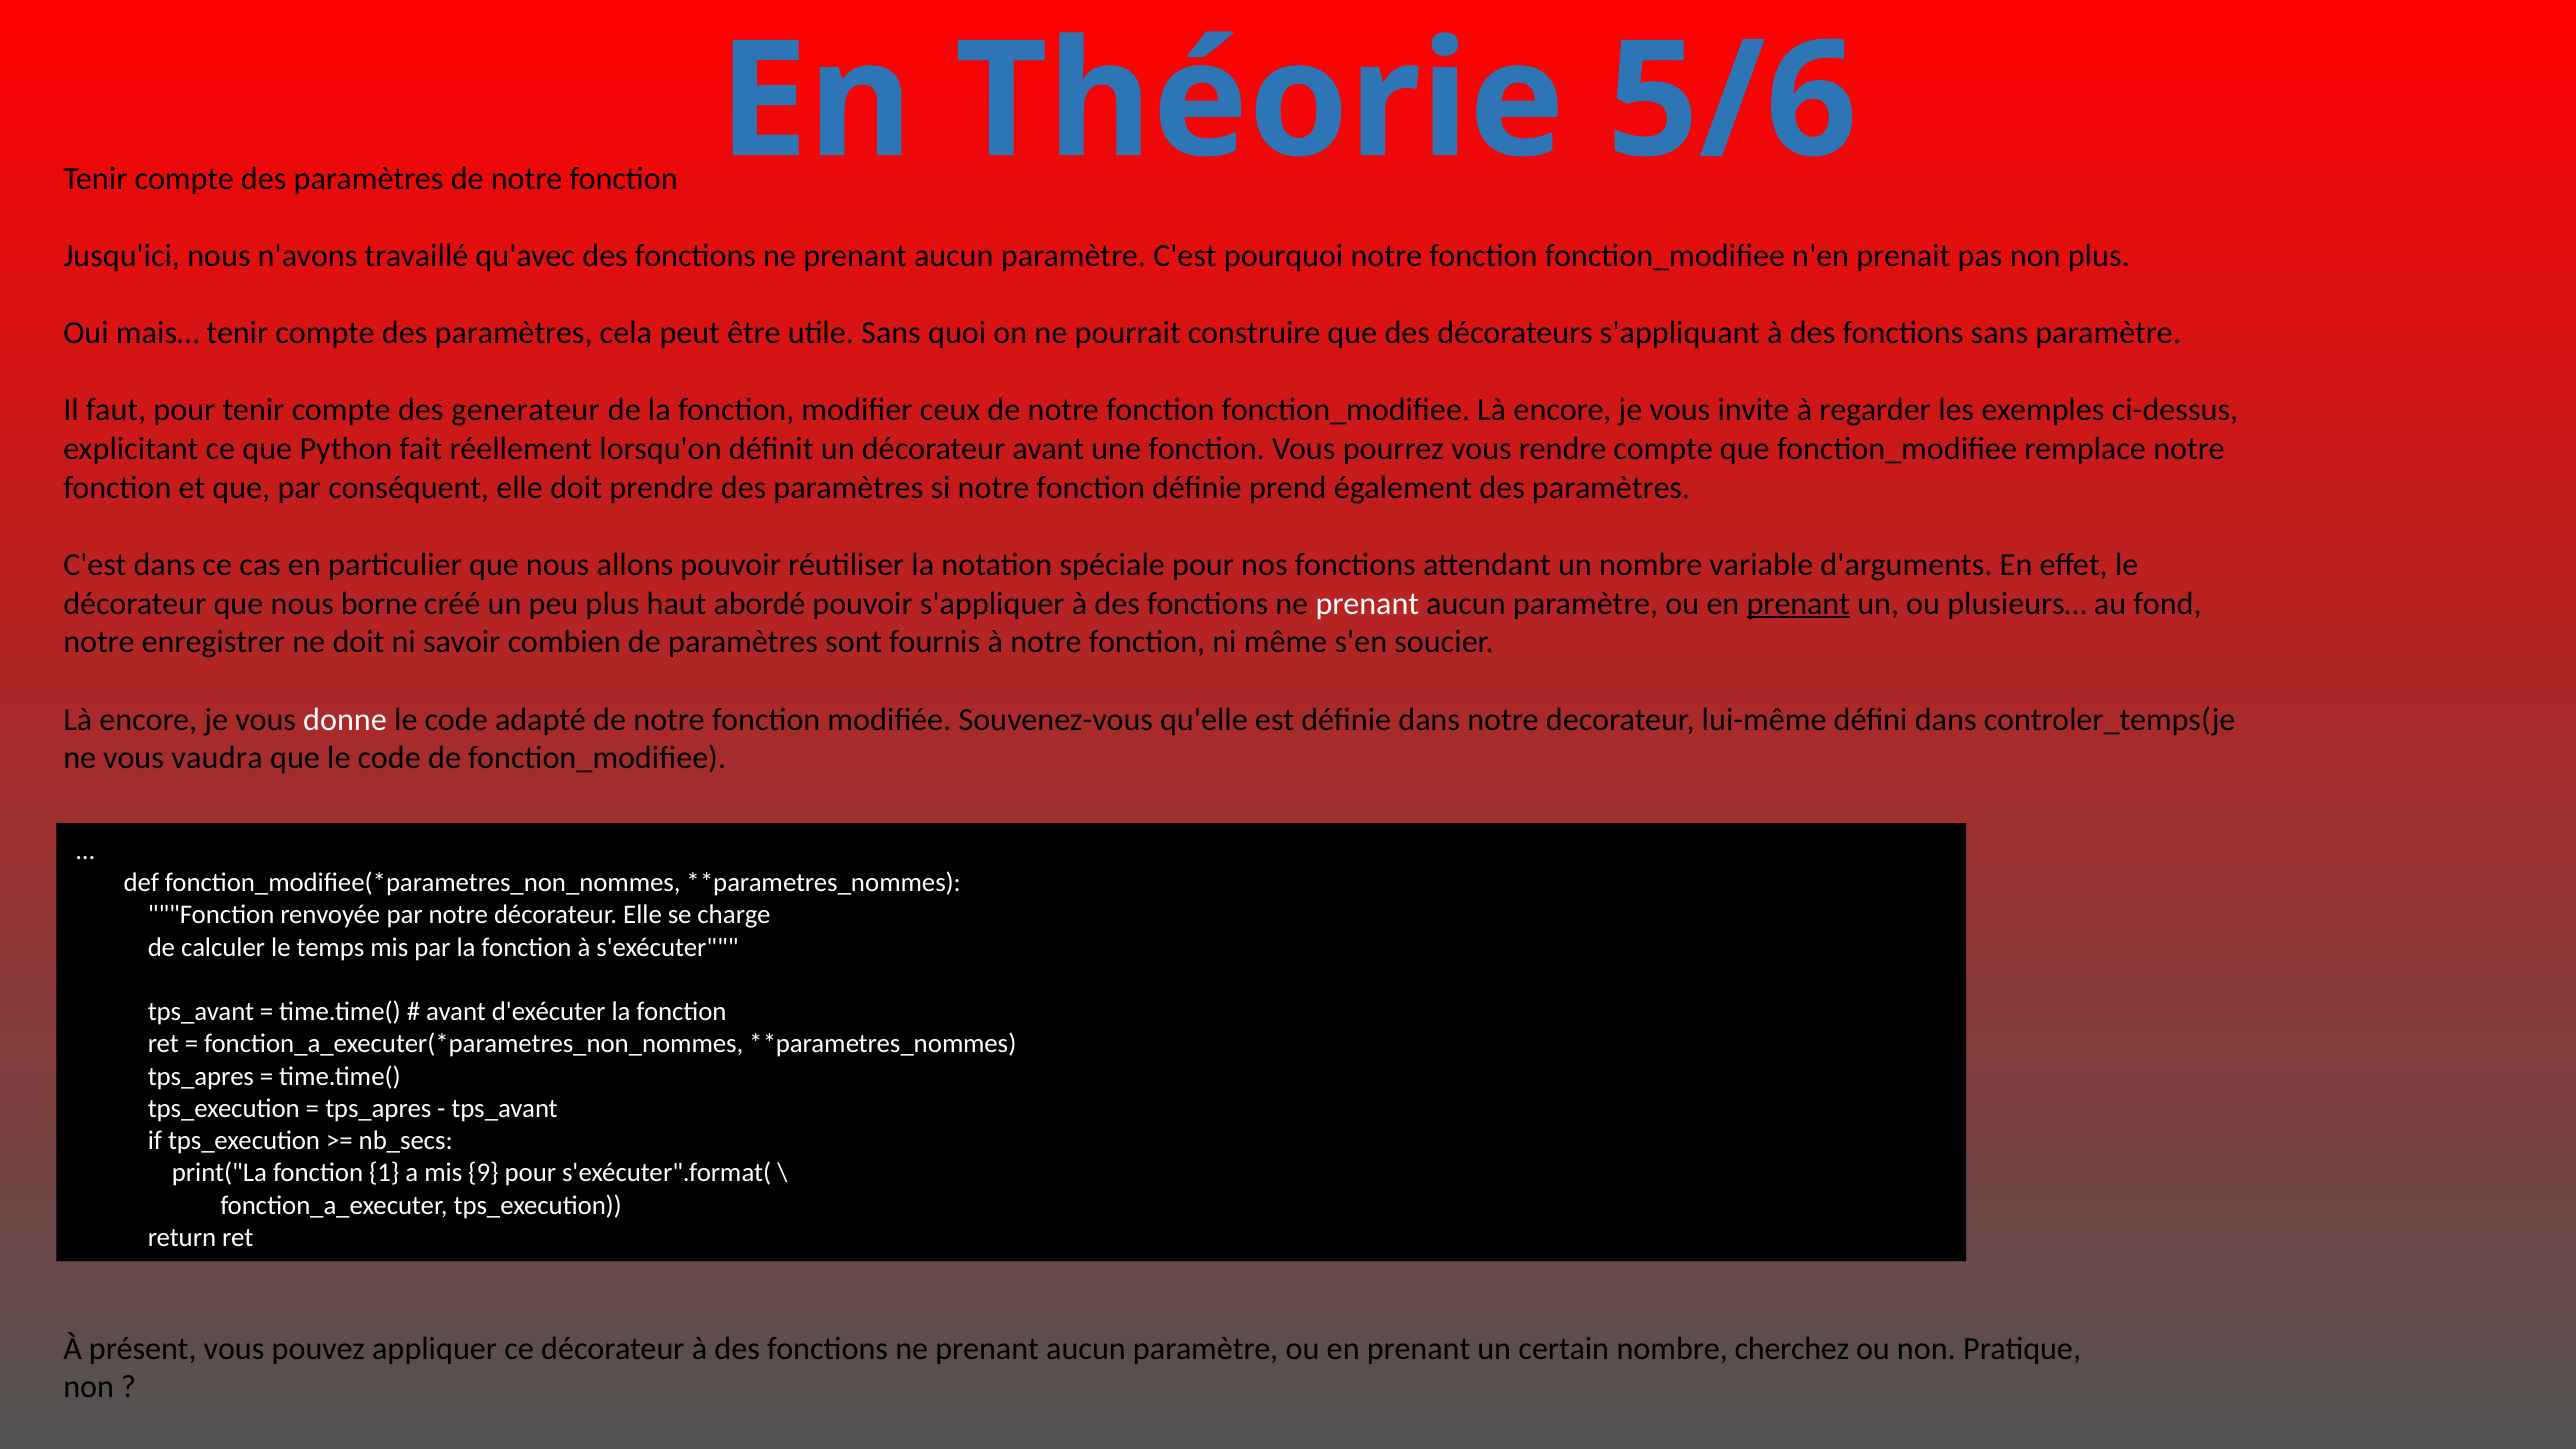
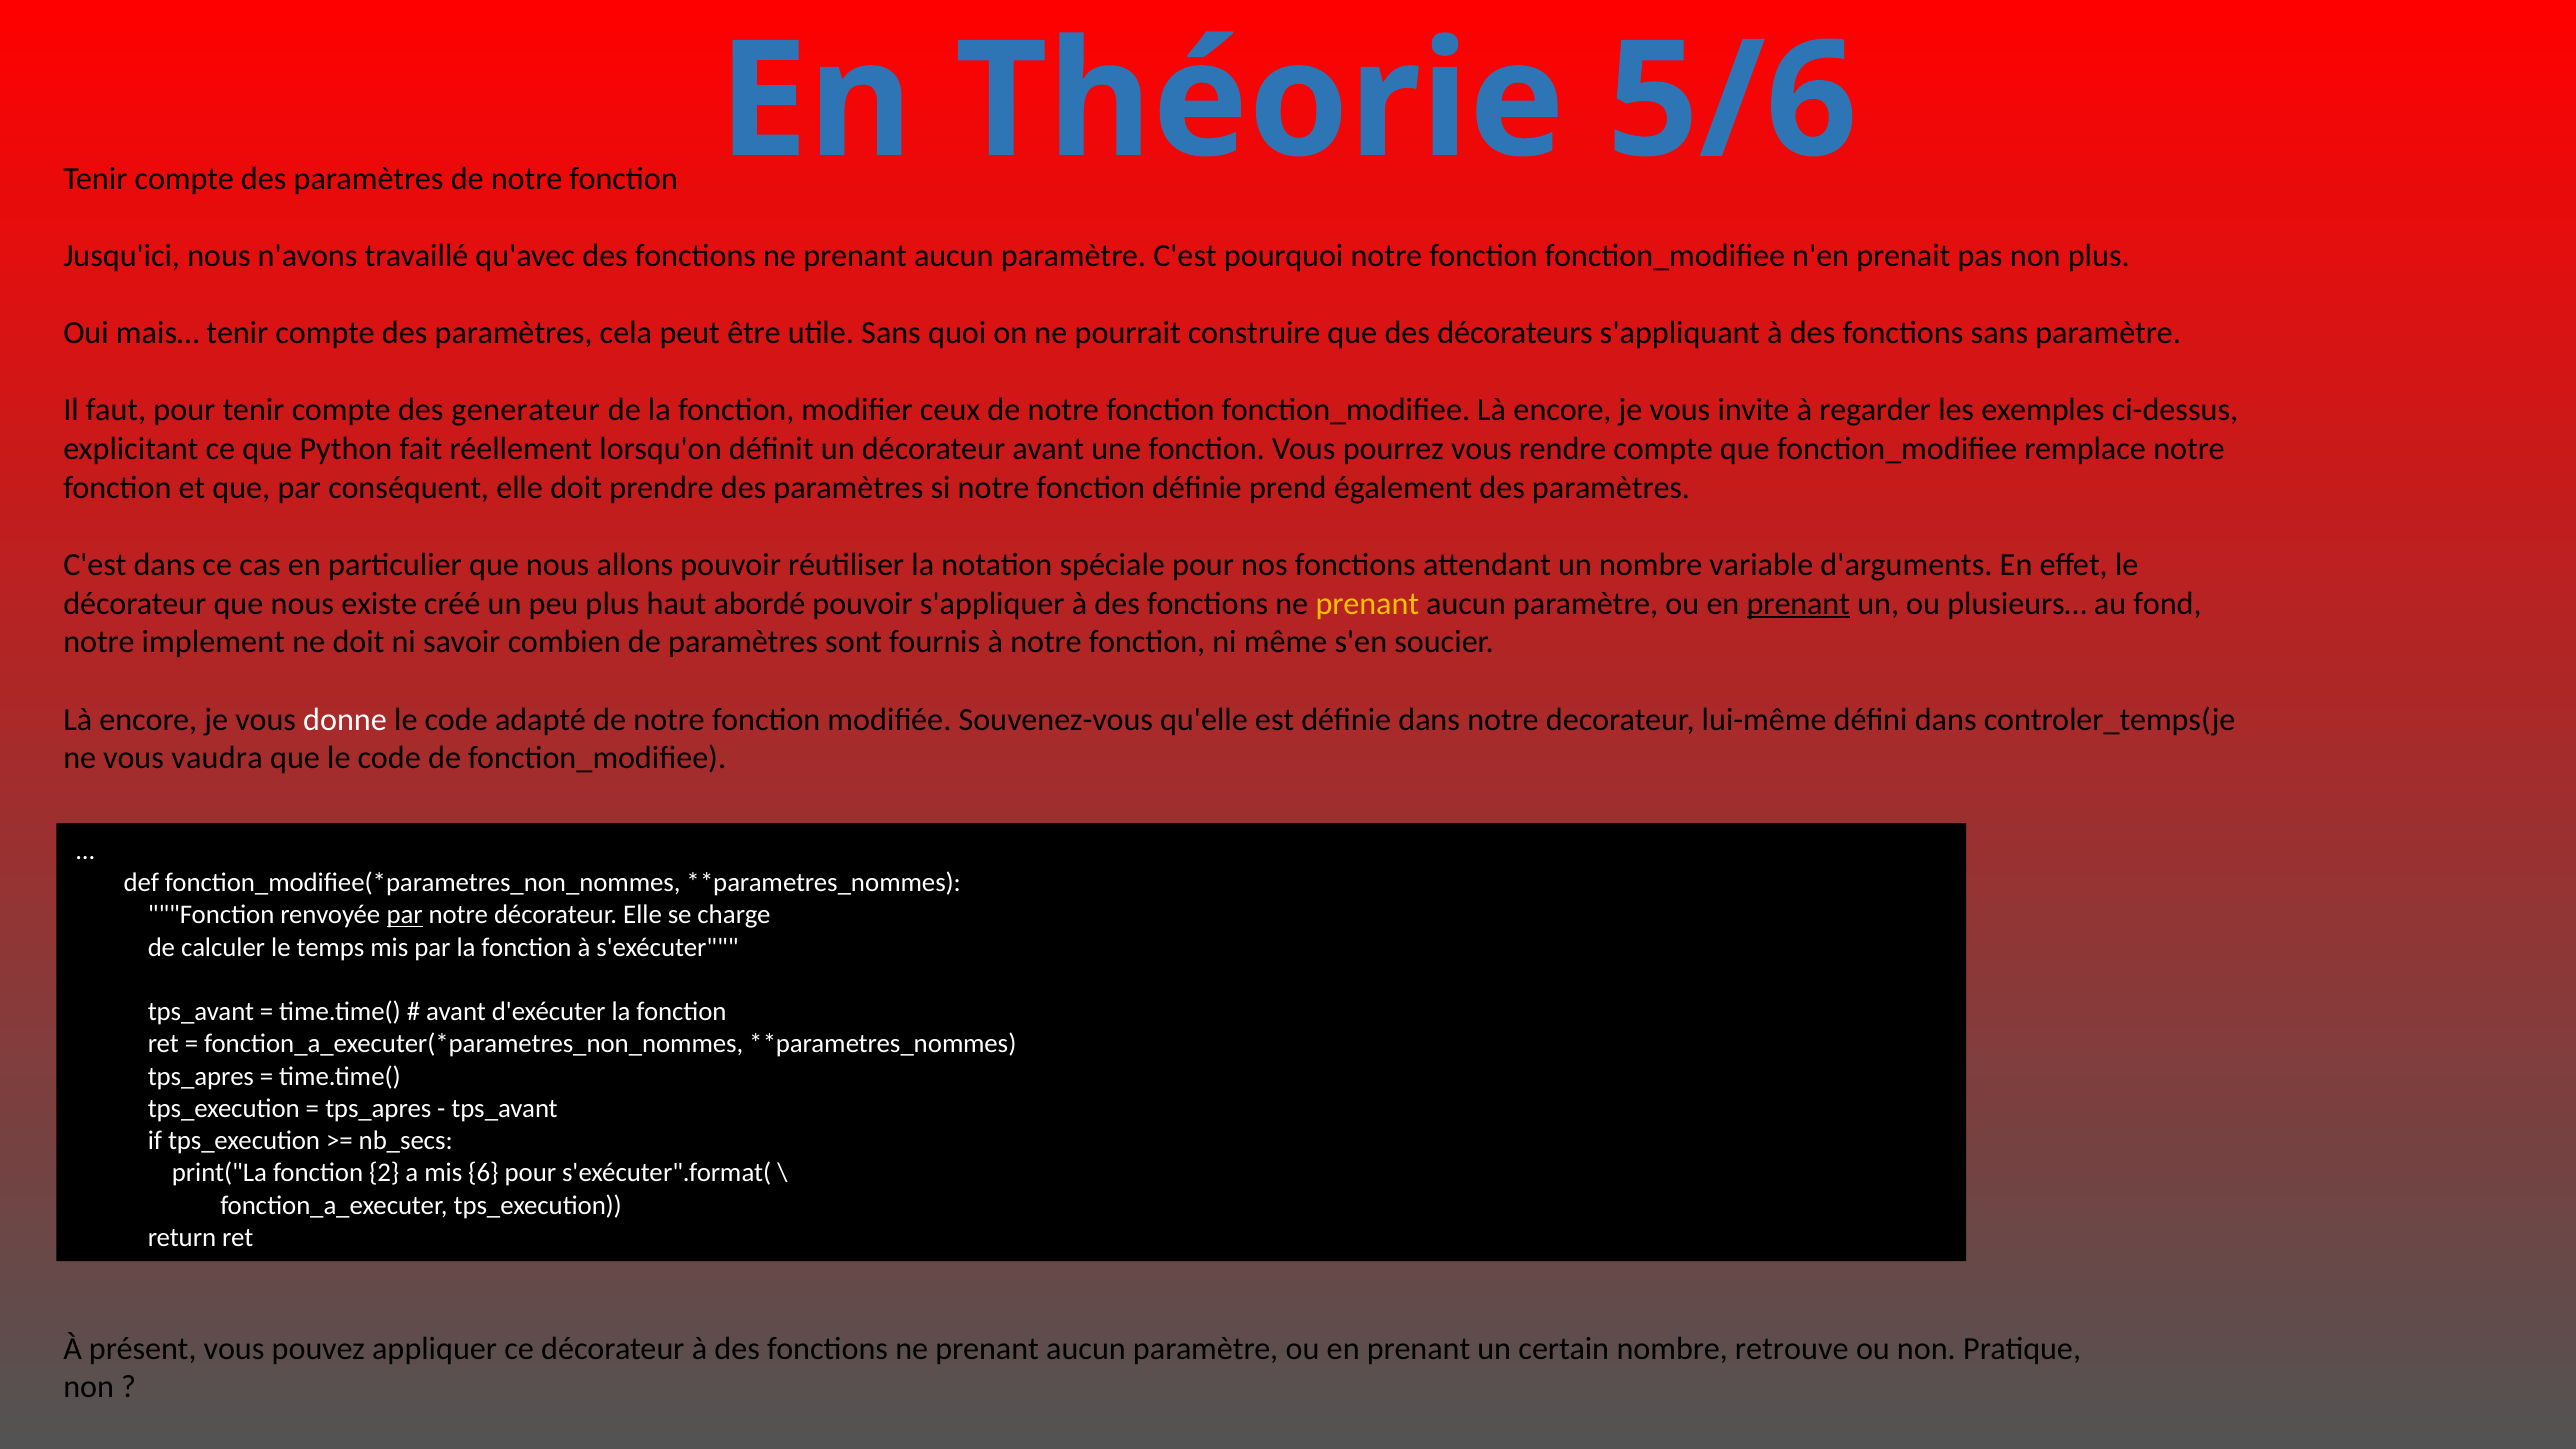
borne: borne -> existe (379, 604)
prenant colour: white -> yellow (1367, 604)
enregistrer: enregistrer -> implement (213, 642)
par underline: none -> present (405, 915)
1: 1 -> 2 (384, 1173)
9: 9 -> 6 (483, 1173)
cherchez: cherchez -> retrouve (1792, 1349)
